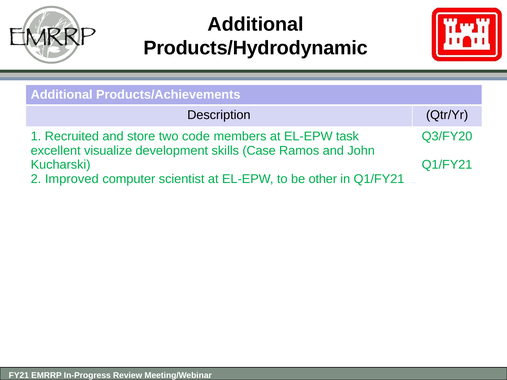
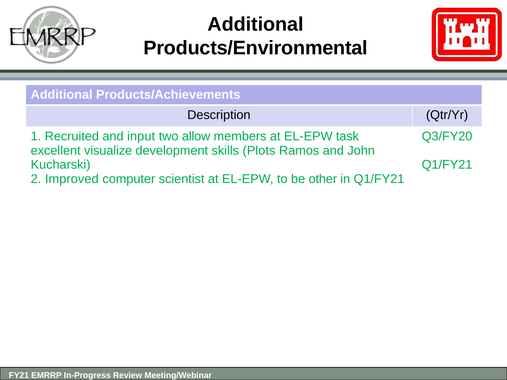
Products/Hydrodynamic: Products/Hydrodynamic -> Products/Environmental (256, 48)
store: store -> input (141, 137)
code: code -> allow (196, 137)
Case: Case -> Plots (259, 151)
